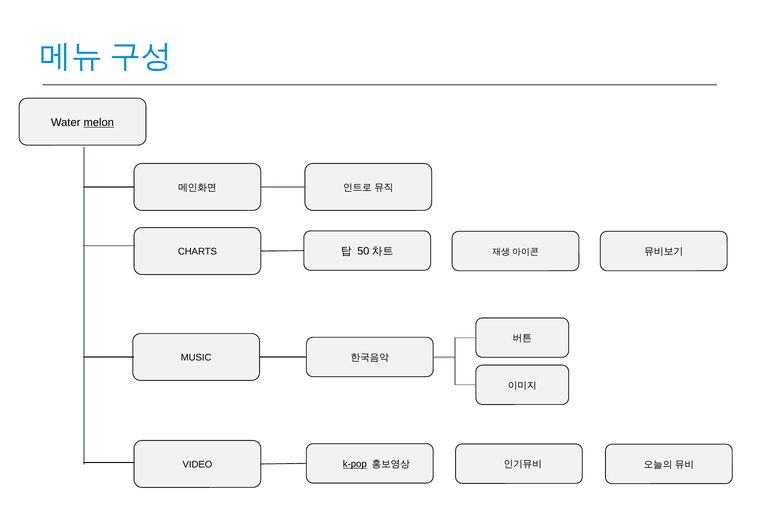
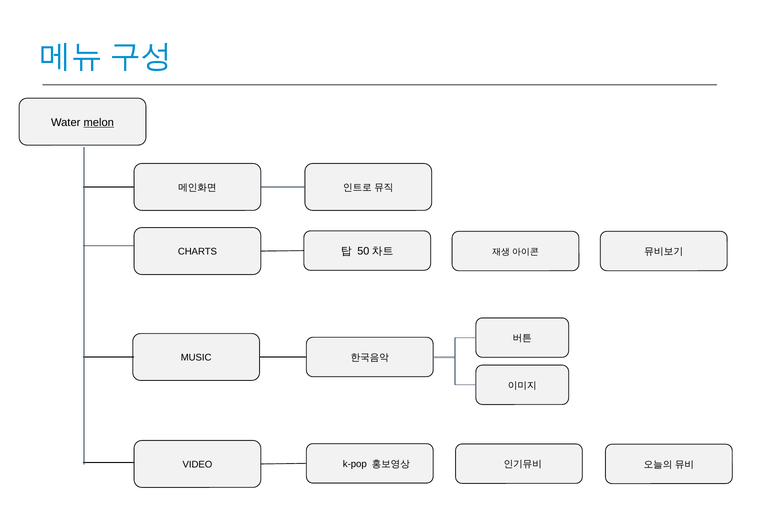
k-pop underline: present -> none (355, 464)
